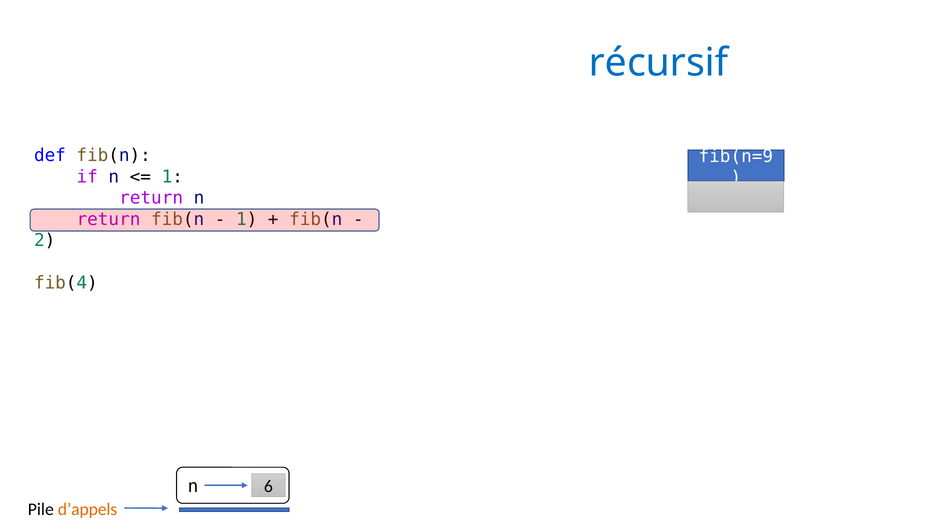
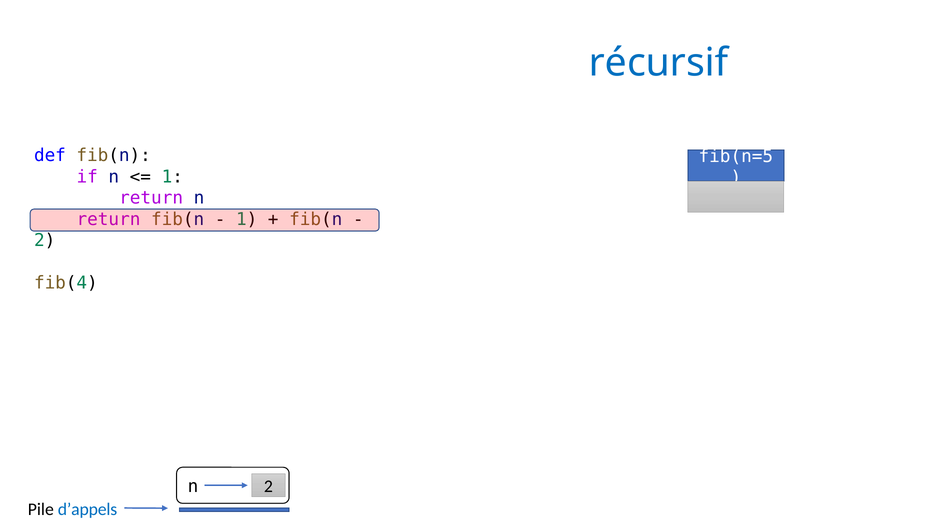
fib(n=9: fib(n=9 -> fib(n=5 (736, 156)
n 6: 6 -> 2 (268, 487)
d’appels colour: orange -> blue (88, 509)
